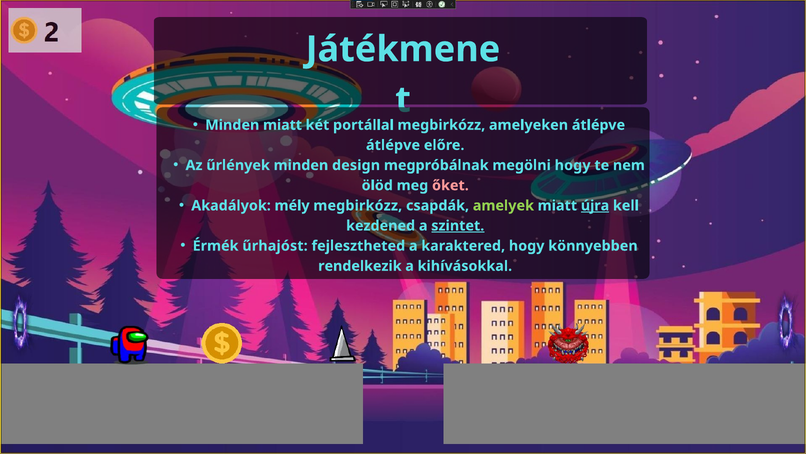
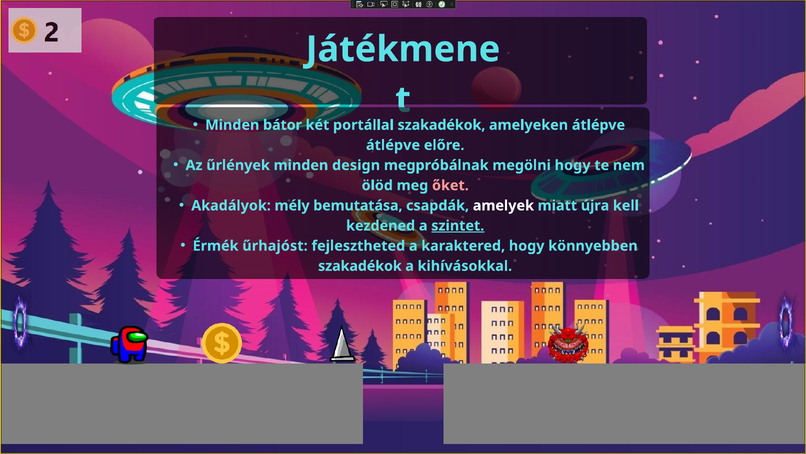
Minden miatt: miatt -> bátor (283, 125)
portállal megbirkózz: megbirkózz -> szakadékok (441, 125)
mély megbirkózz: megbirkózz -> bemutatása (358, 205)
amelyek colour: light green -> white (503, 205)
újra underline: present -> none (595, 205)
rendelkezik: rendelkezik -> szakadékok (360, 266)
